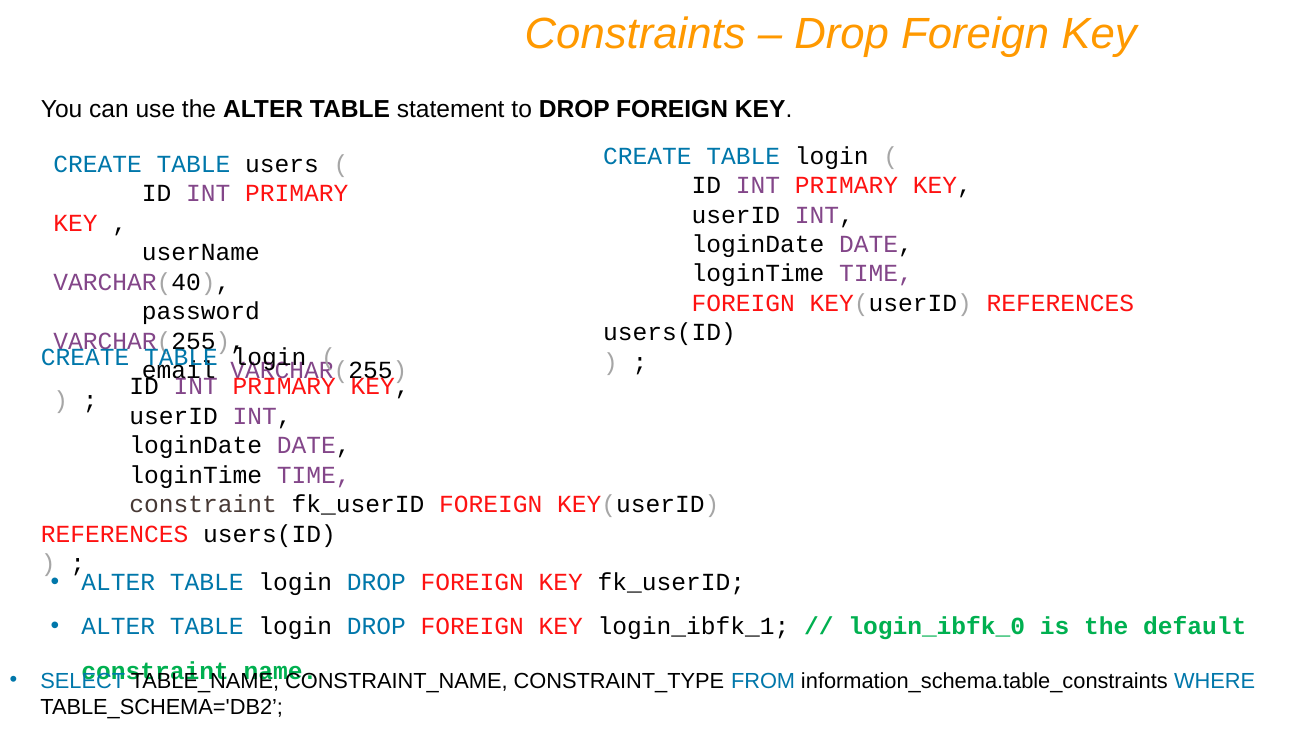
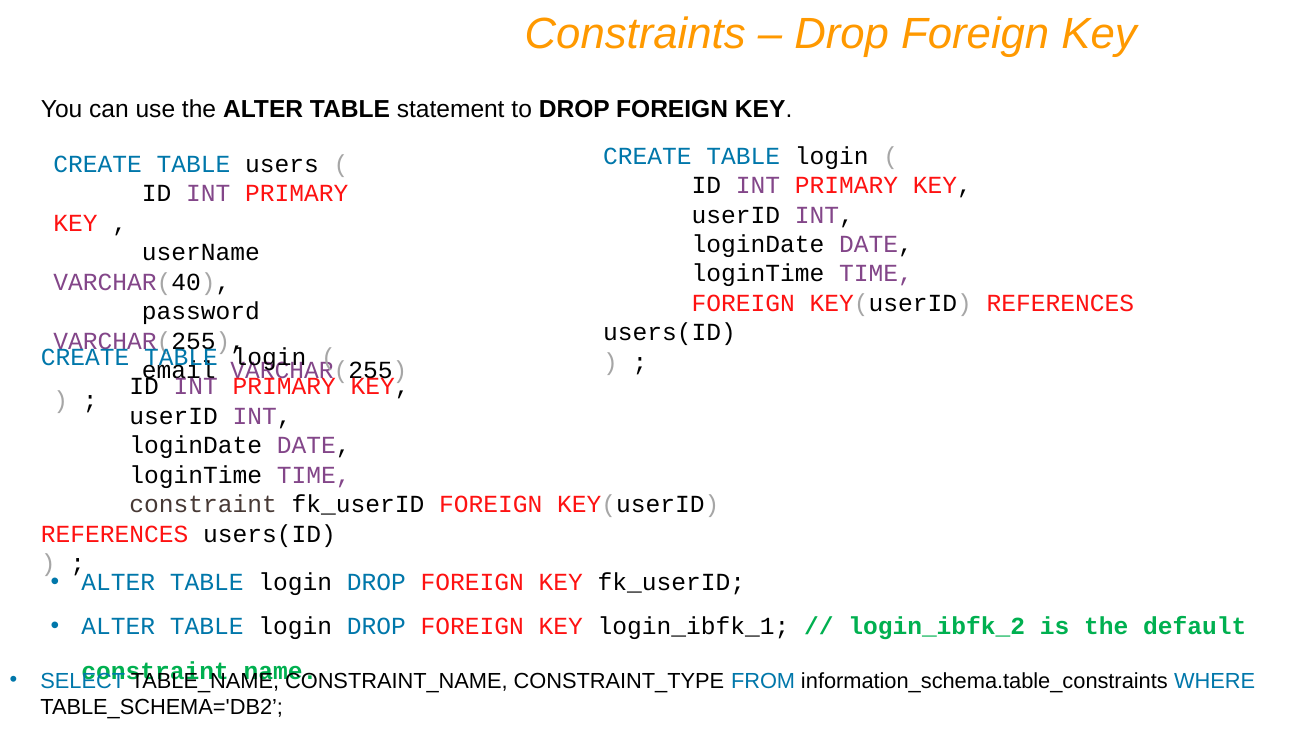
login_ibfk_0: login_ibfk_0 -> login_ibfk_2 (937, 627)
